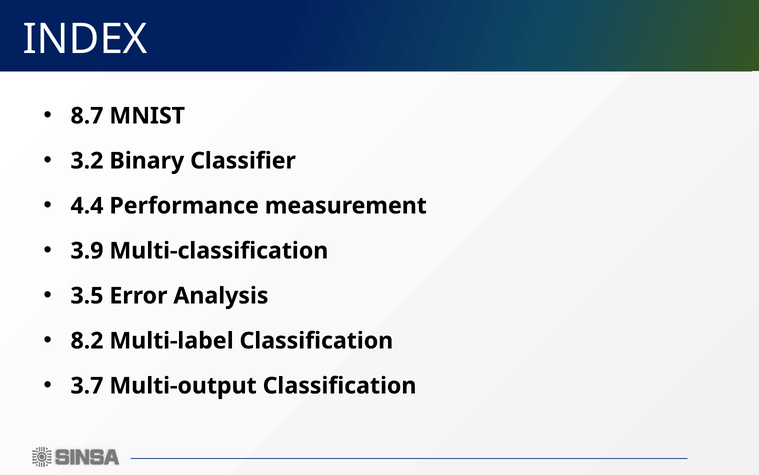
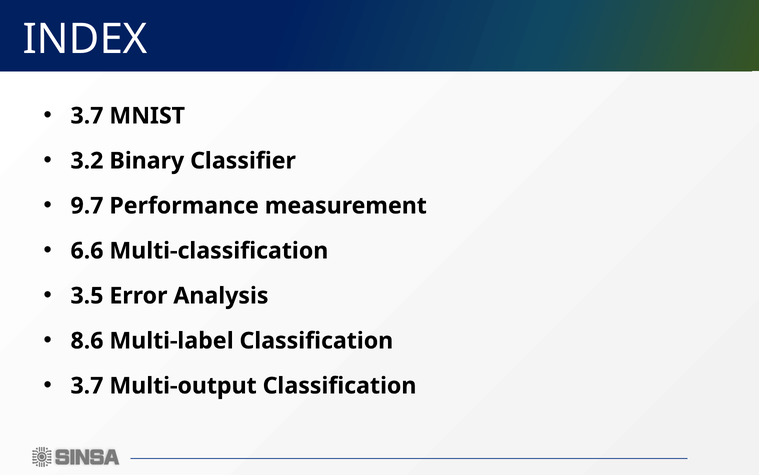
8.7: 8.7 -> 3.7 (87, 116)
4.4: 4.4 -> 9.7 (87, 206)
3.9: 3.9 -> 6.6 (87, 250)
8.2: 8.2 -> 8.6 (87, 340)
